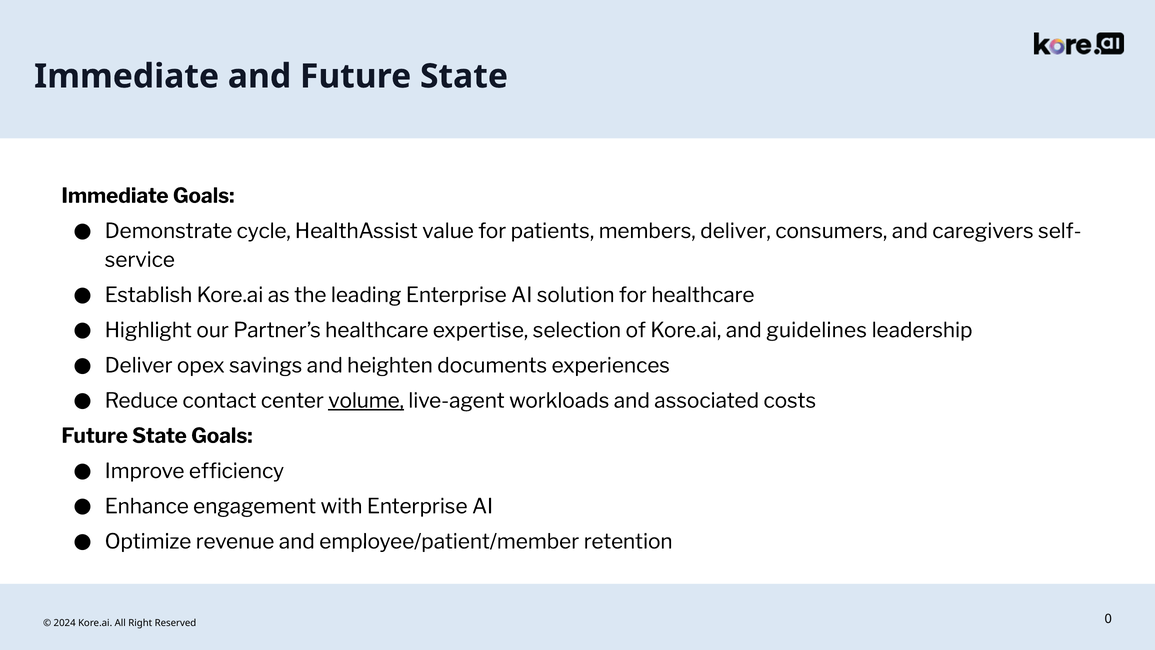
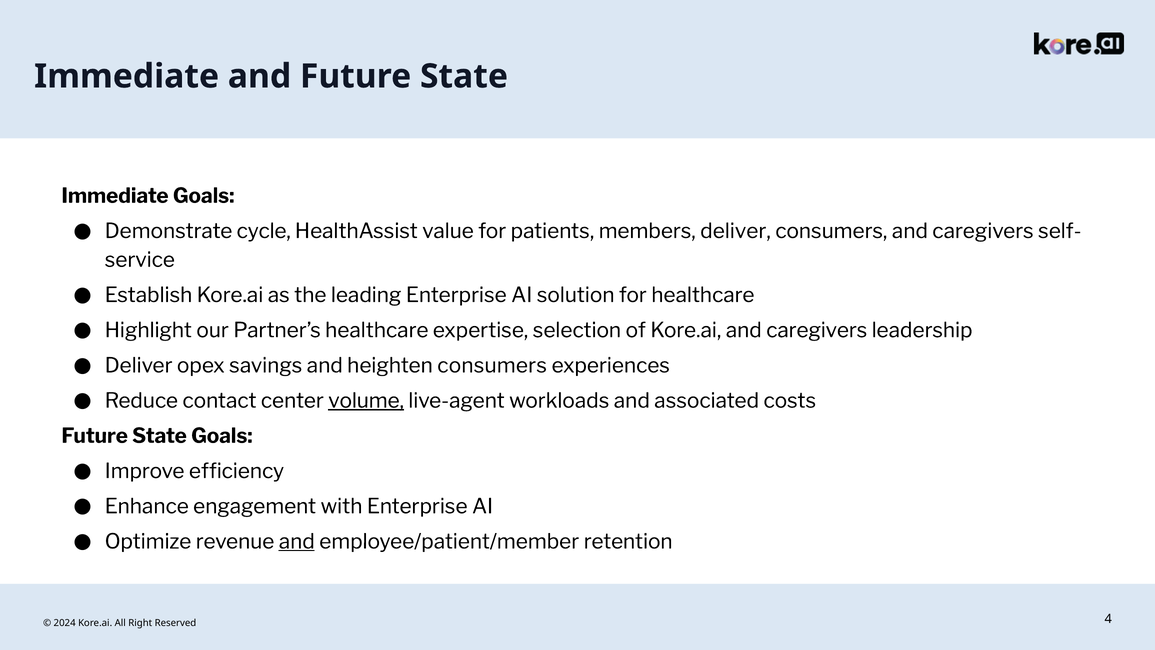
Kore.ai and guidelines: guidelines -> caregivers (817, 330)
heighten documents: documents -> consumers (492, 365)
and underline: none -> present (297, 541)
0: 0 -> 4 (1108, 619)
